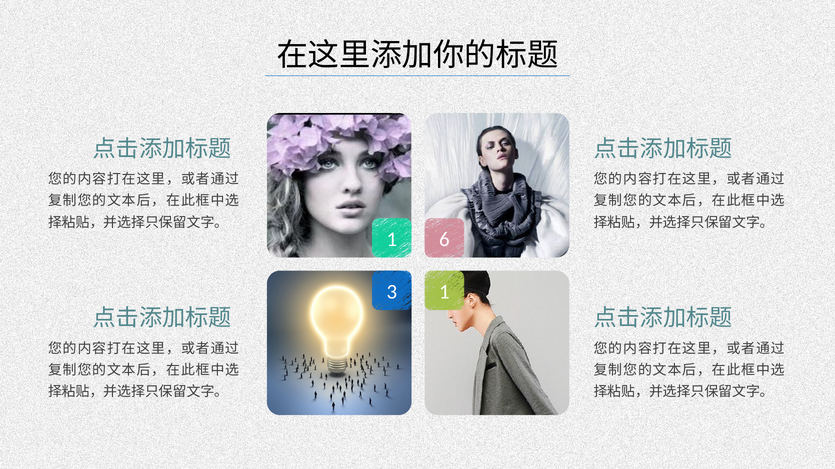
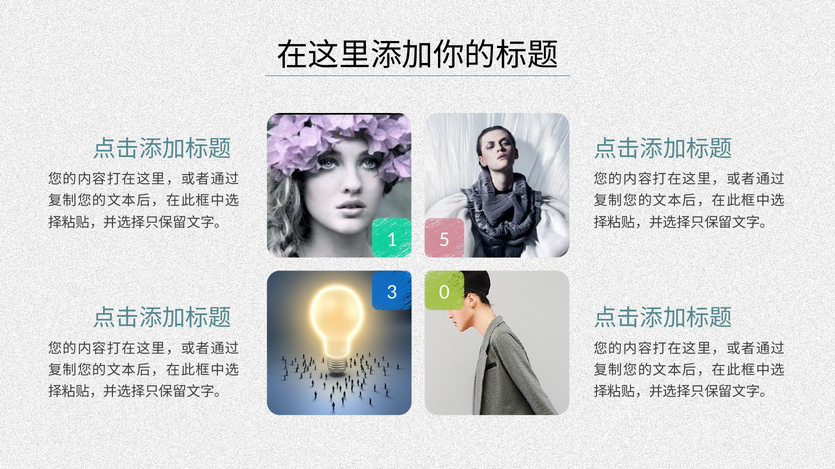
6: 6 -> 5 (444, 240)
3 1: 1 -> 0 (444, 292)
